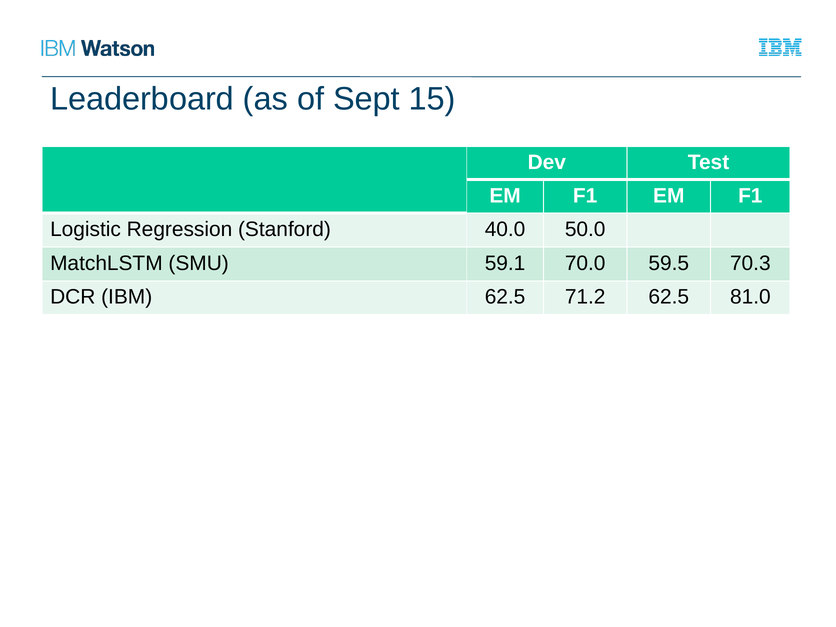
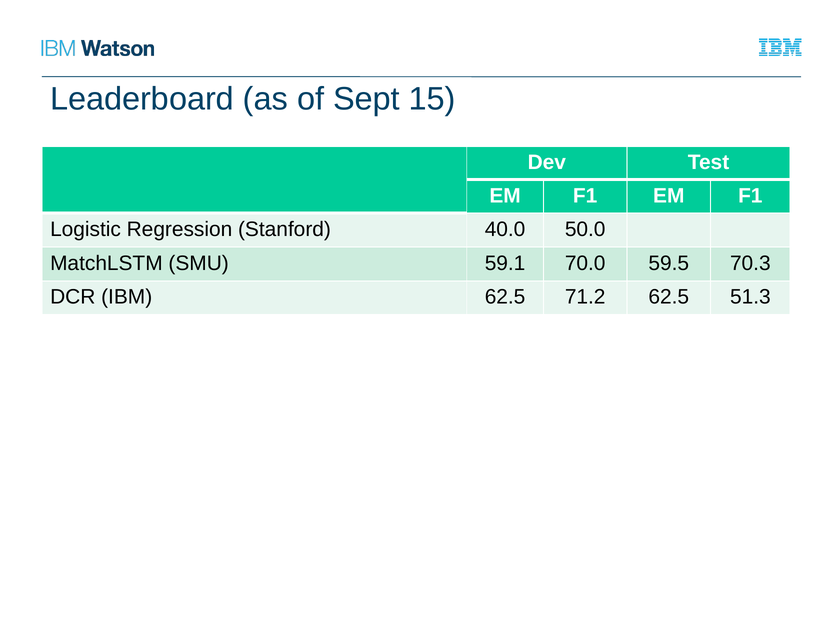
81.0: 81.0 -> 51.3 (750, 297)
